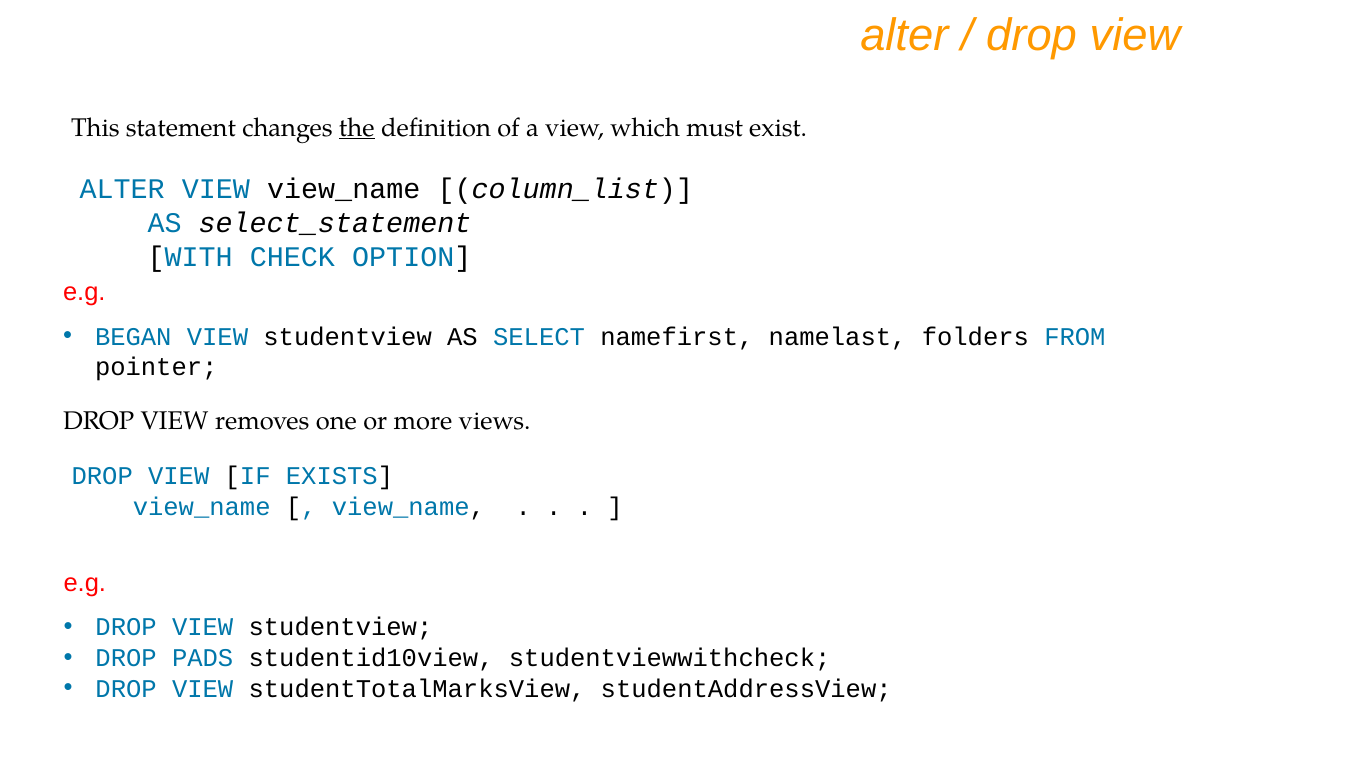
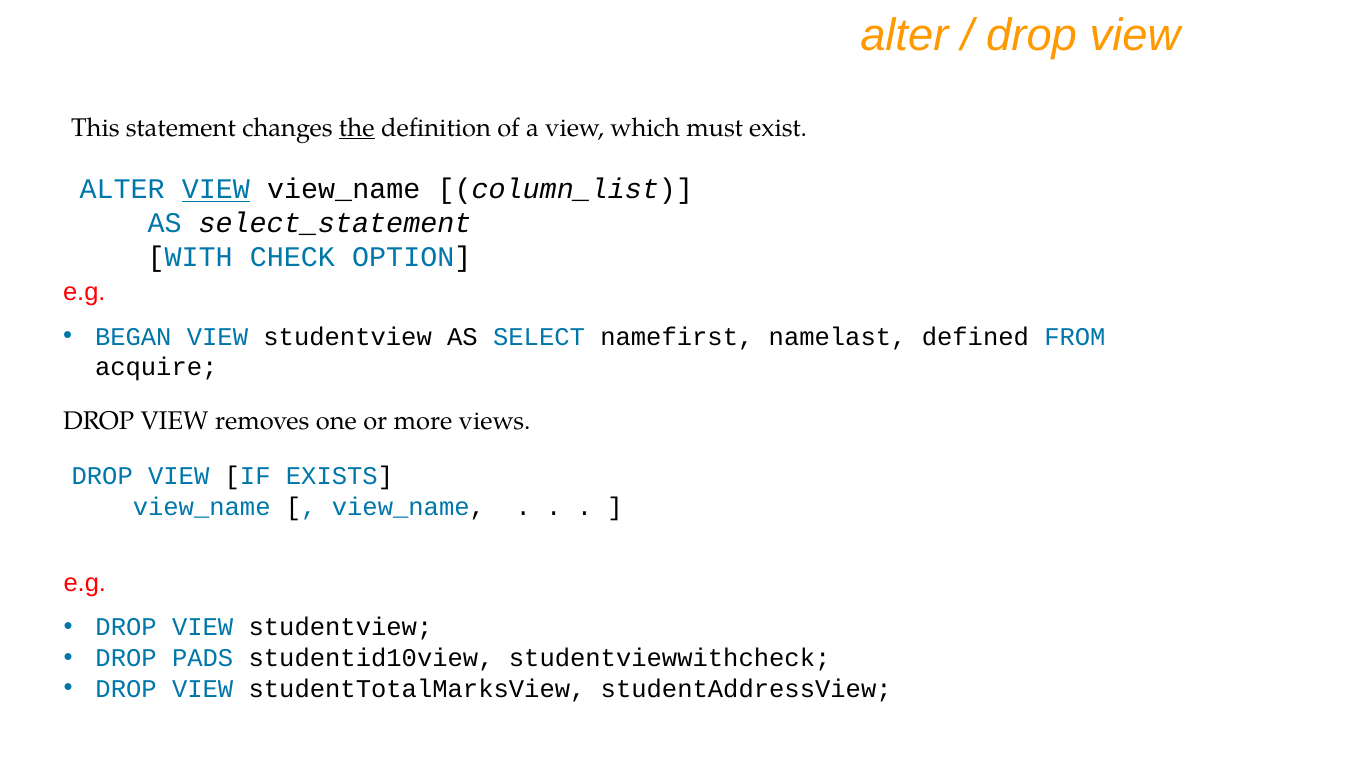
VIEW underline: none -> present (216, 189)
folders: folders -> defined (975, 337)
pointer: pointer -> acquire (156, 367)
